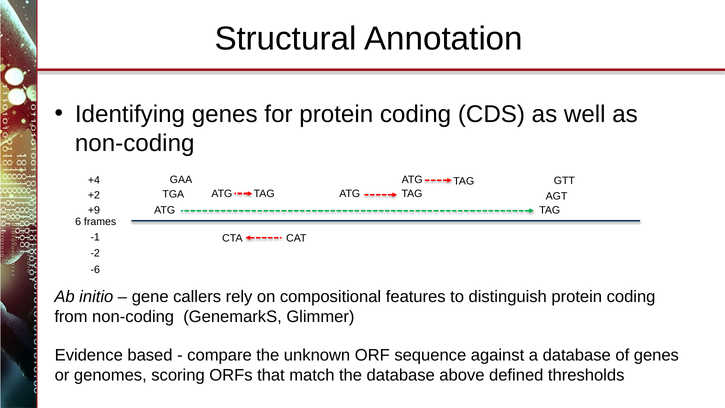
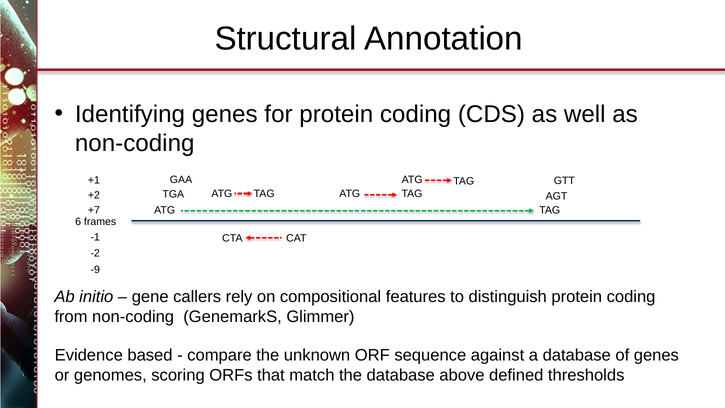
+4: +4 -> +1 (94, 180)
+9: +9 -> +7 (94, 210)
-6: -6 -> -9 (95, 270)
